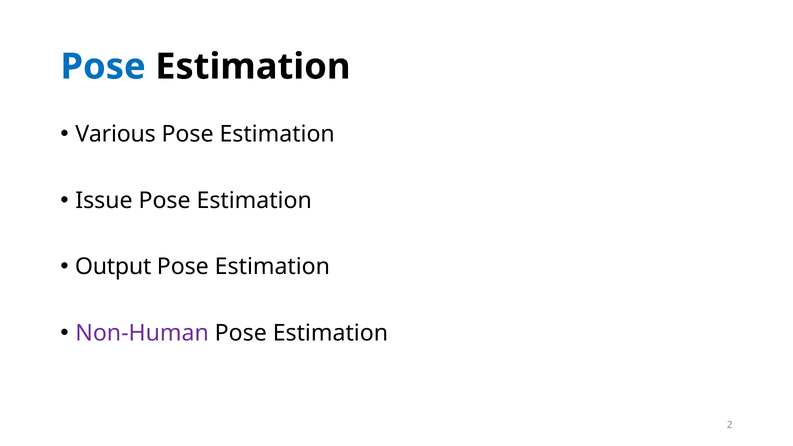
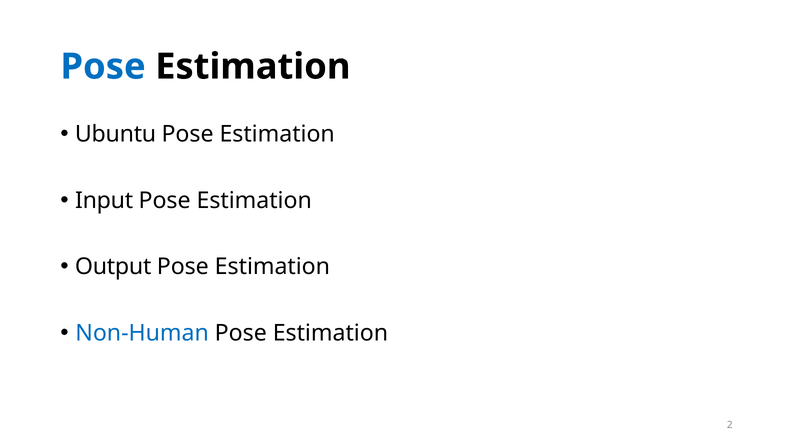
Various: Various -> Ubuntu (116, 134)
Issue: Issue -> Input (104, 200)
Non-Human colour: purple -> blue (142, 333)
